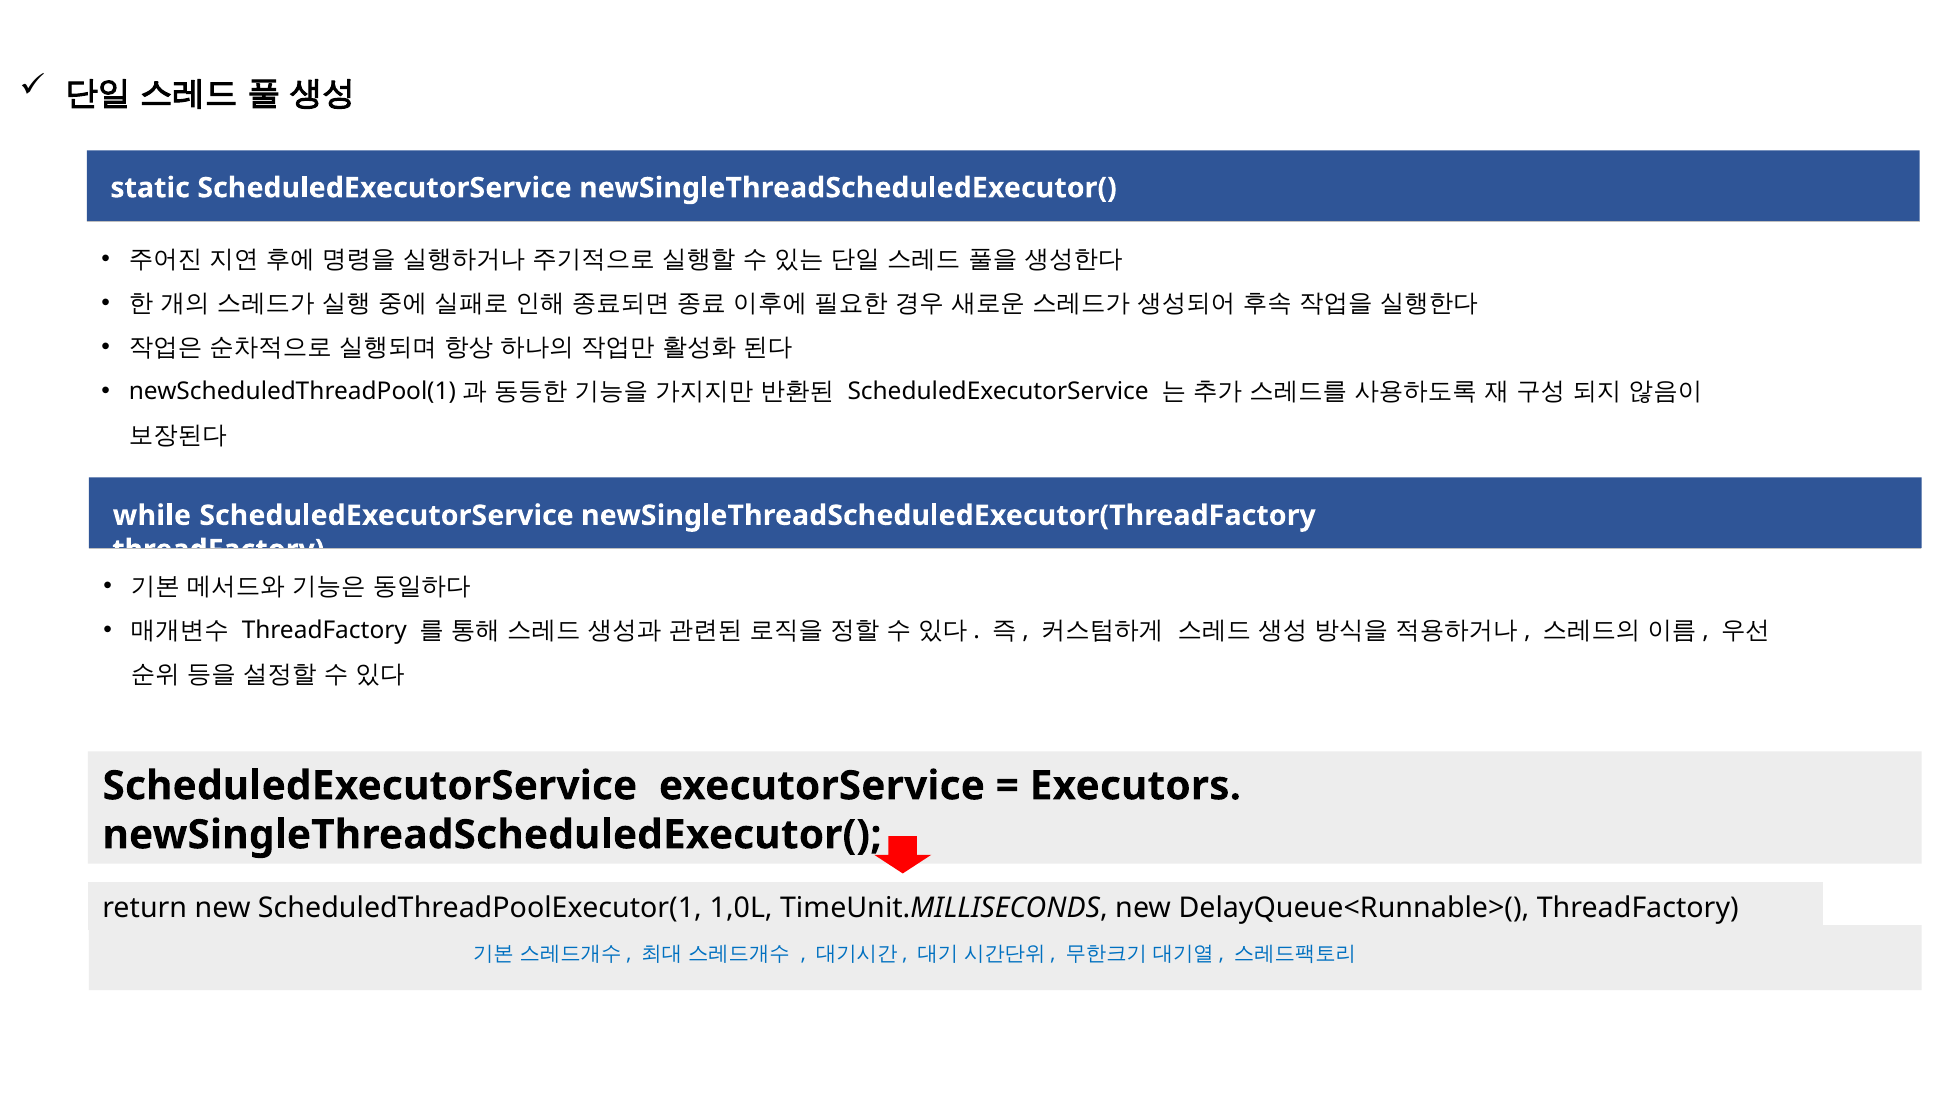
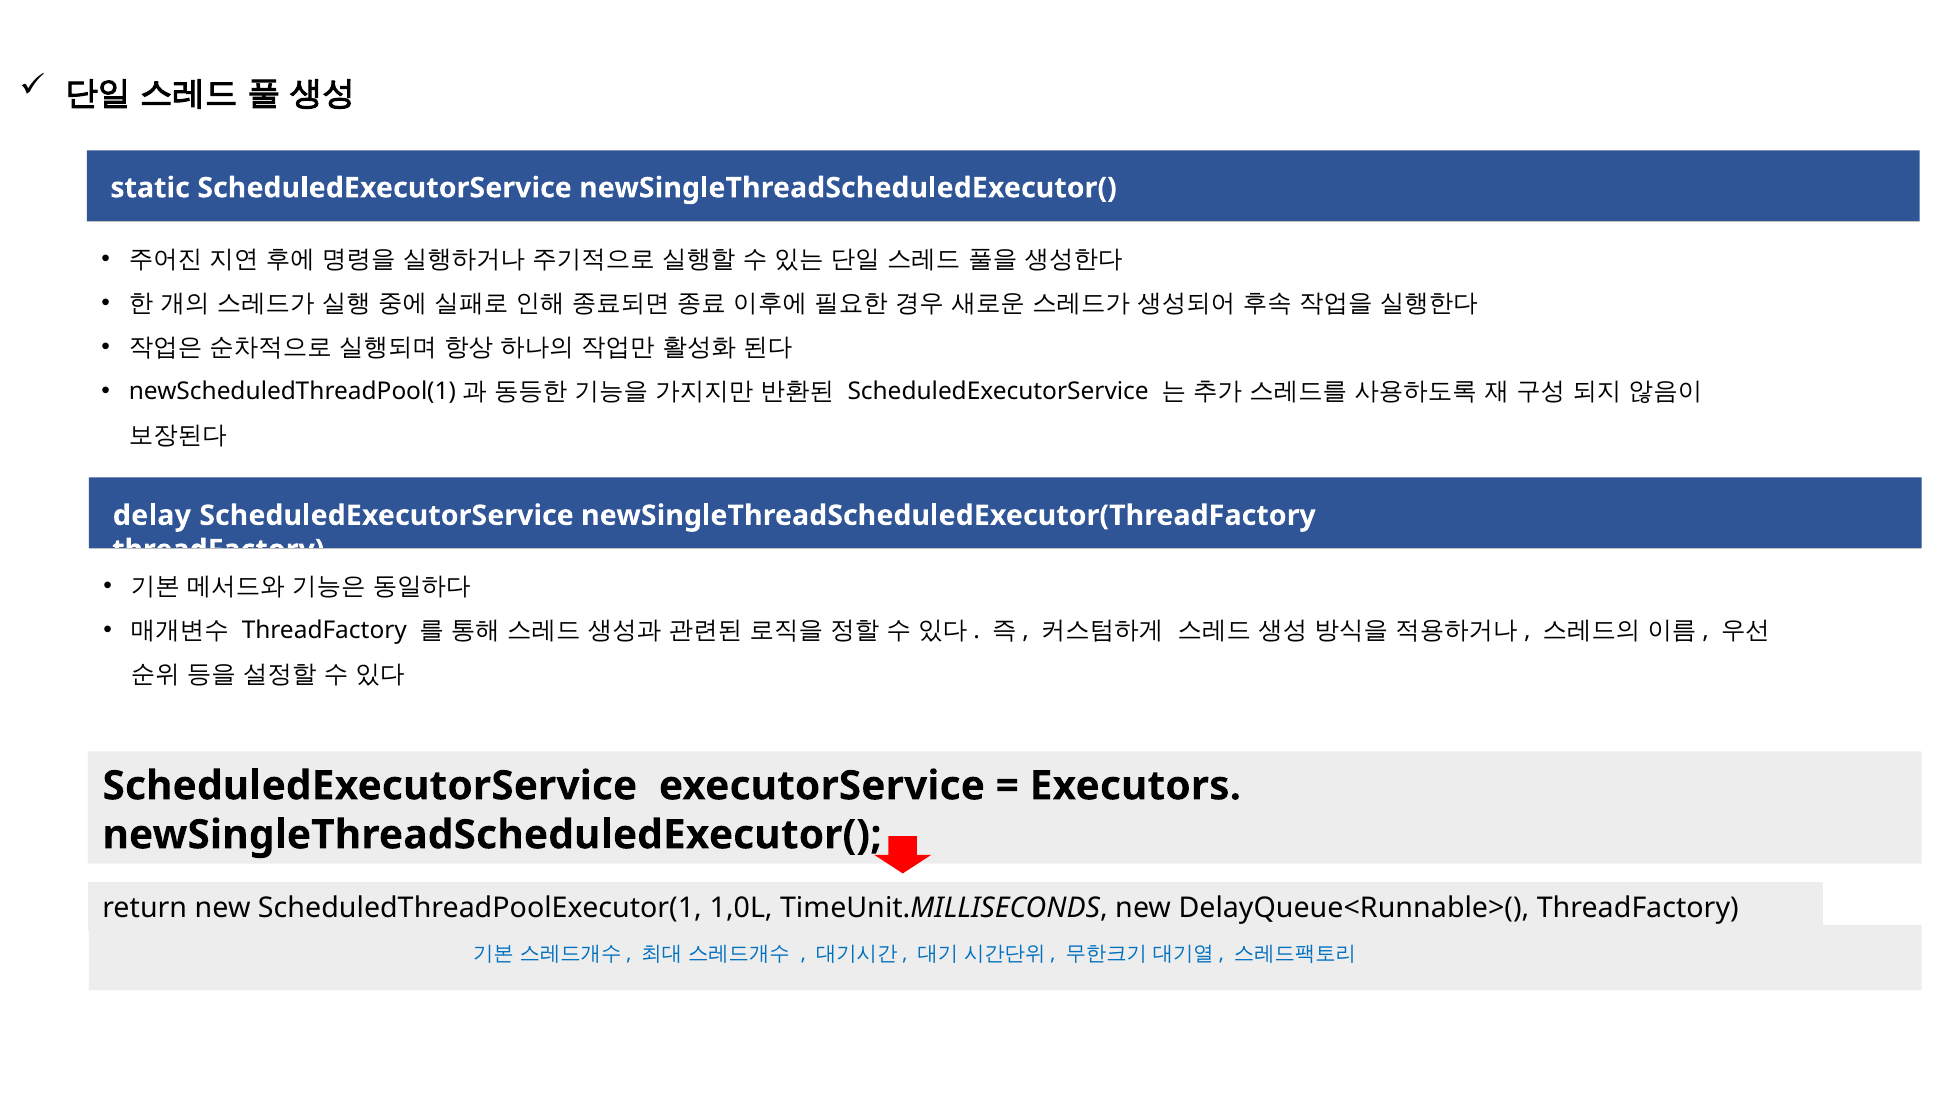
while: while -> delay (152, 516)
